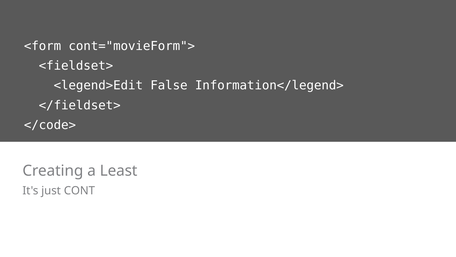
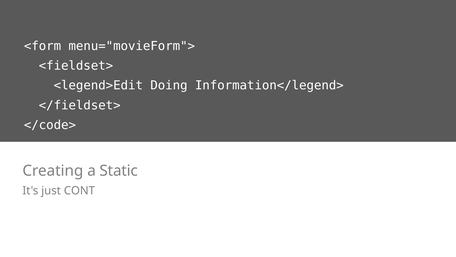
cont="movieForm">: cont="movieForm"> -> menu="movieForm"> (132, 46)
False: False -> Doing (169, 85)
Least: Least -> Static (119, 170)
